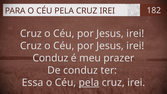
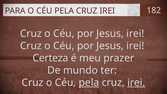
Conduz: Conduz -> Certeza (50, 58)
De conduz: conduz -> mundo (81, 70)
Essa: Essa -> Cruz (33, 83)
irei underline: none -> present (136, 83)
